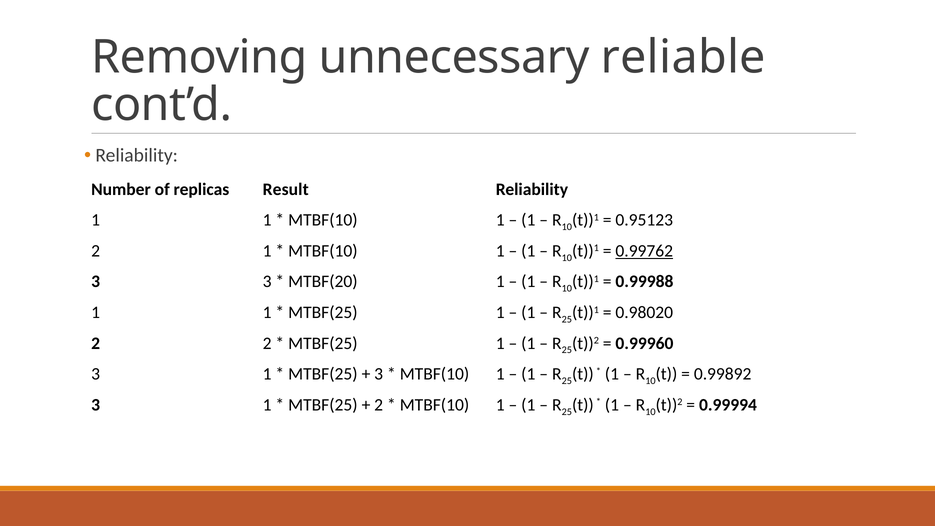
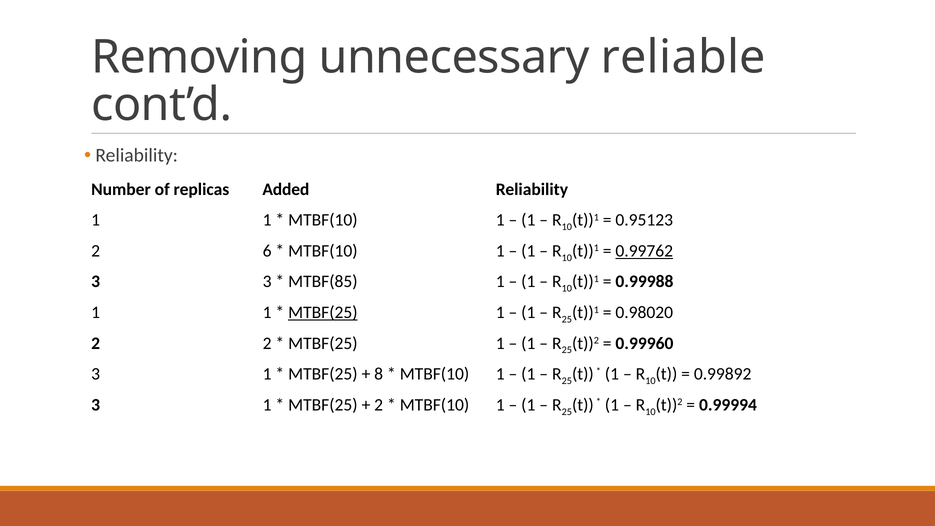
Result: Result -> Added (286, 190)
2 1: 1 -> 6 (267, 251)
MTBF(20: MTBF(20 -> MTBF(85 (323, 282)
MTBF(25 underline: none -> present (323, 312)
3: 3 -> 8 (379, 374)
